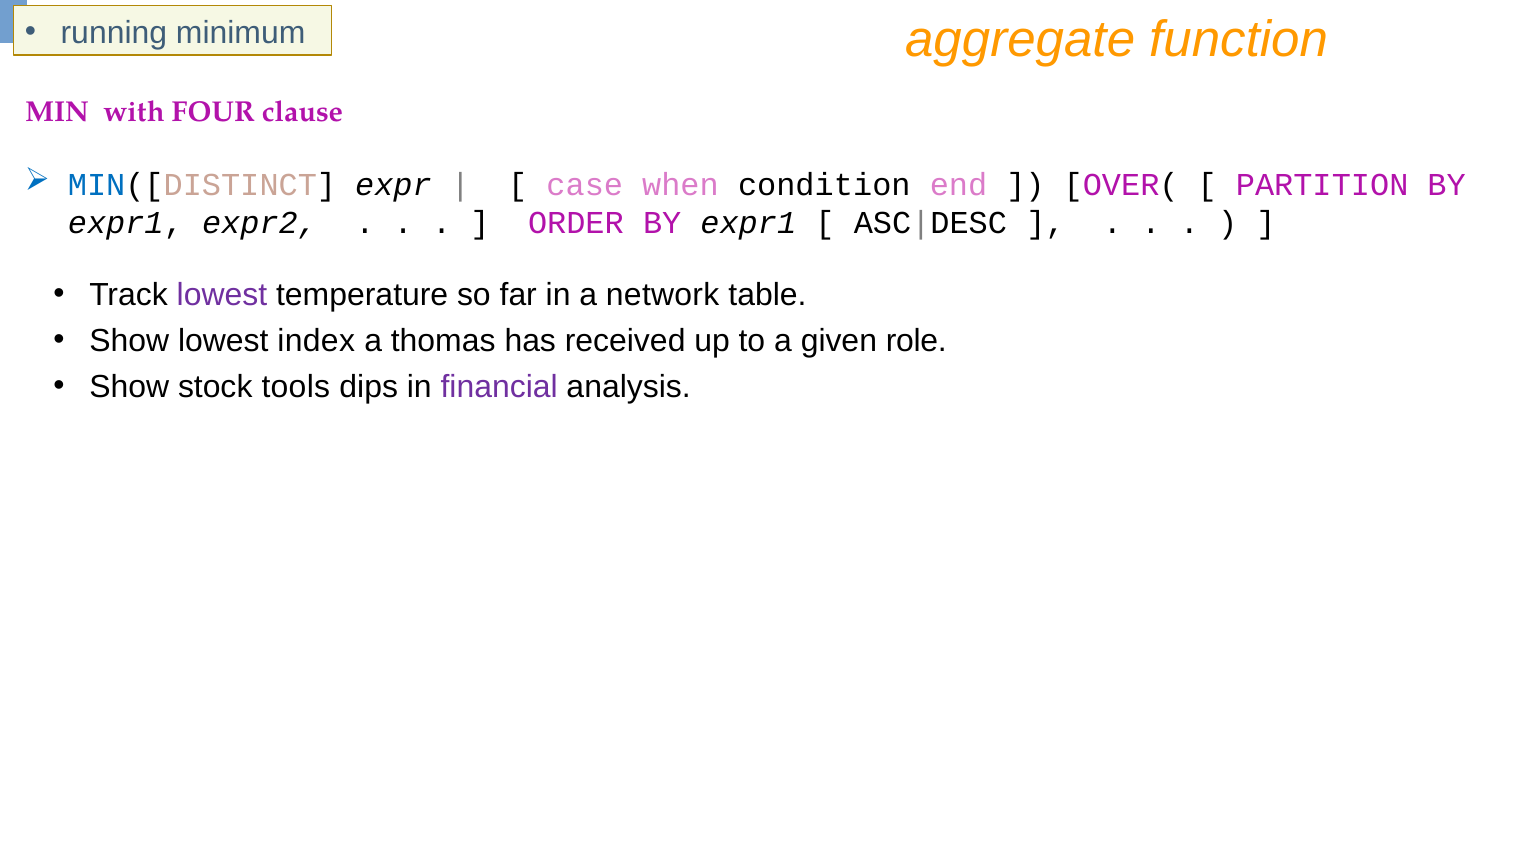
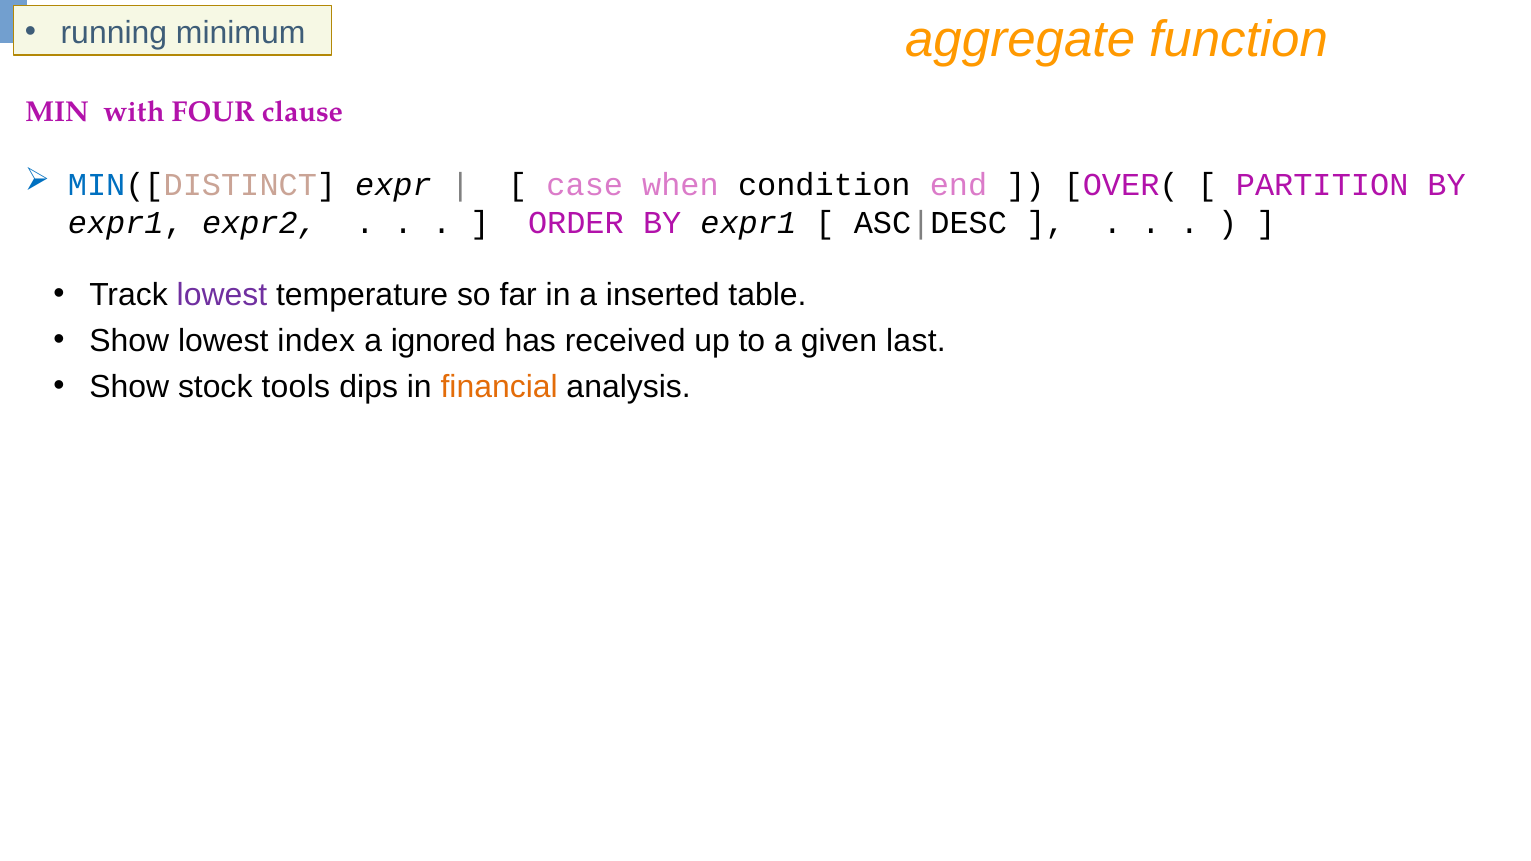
network: network -> inserted (663, 295)
thomas: thomas -> ignored (443, 341)
role: role -> last (916, 341)
financial colour: purple -> orange (499, 387)
